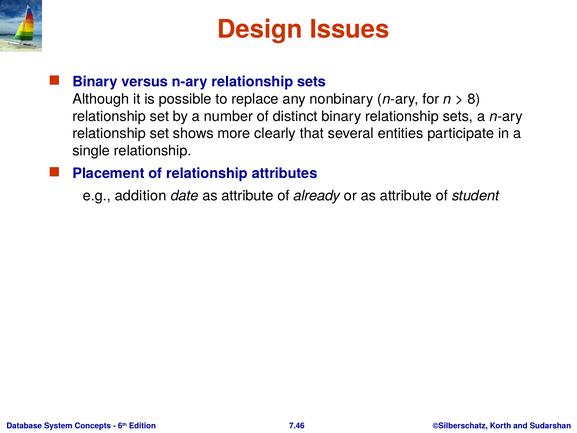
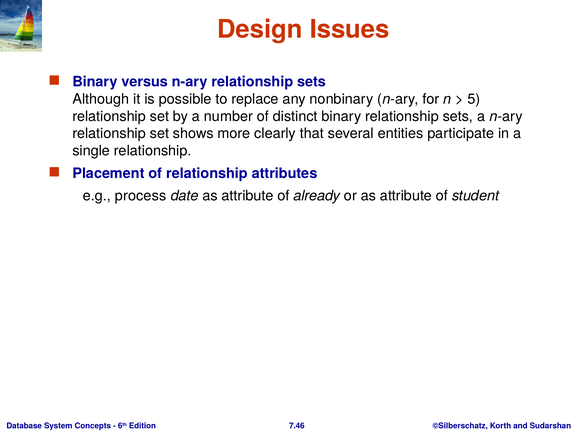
8: 8 -> 5 (474, 99)
addition: addition -> process (141, 196)
